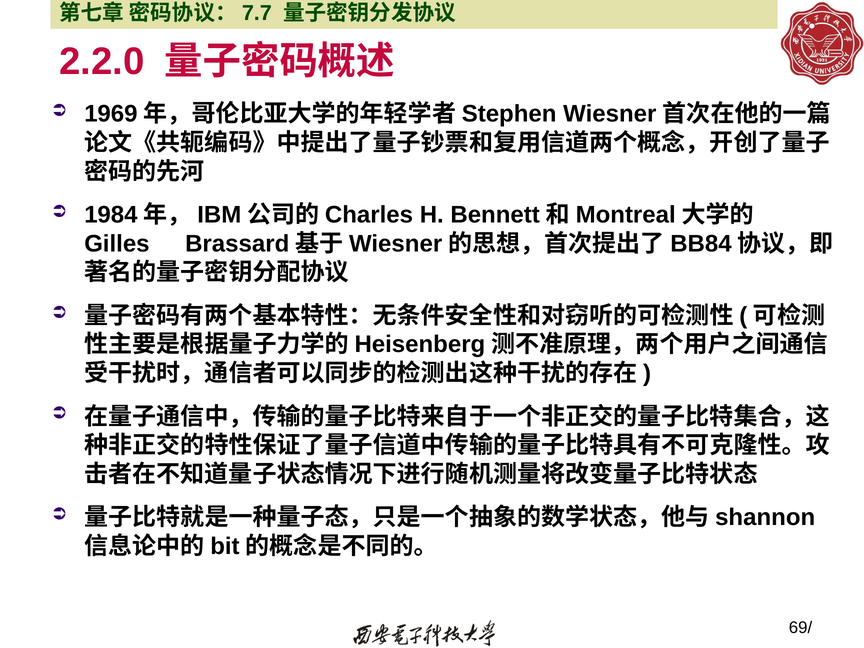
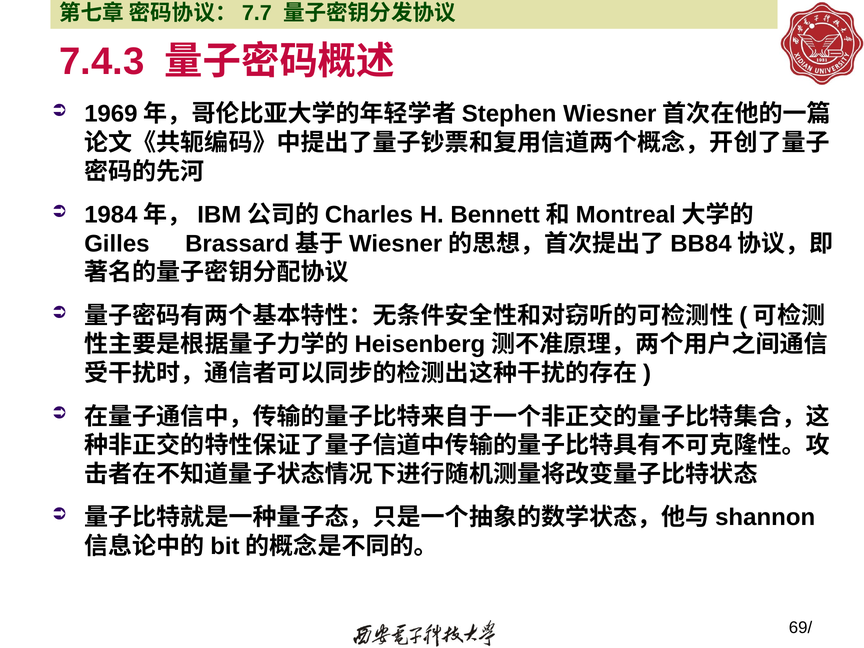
2.2.0: 2.2.0 -> 7.4.3 (102, 62)
